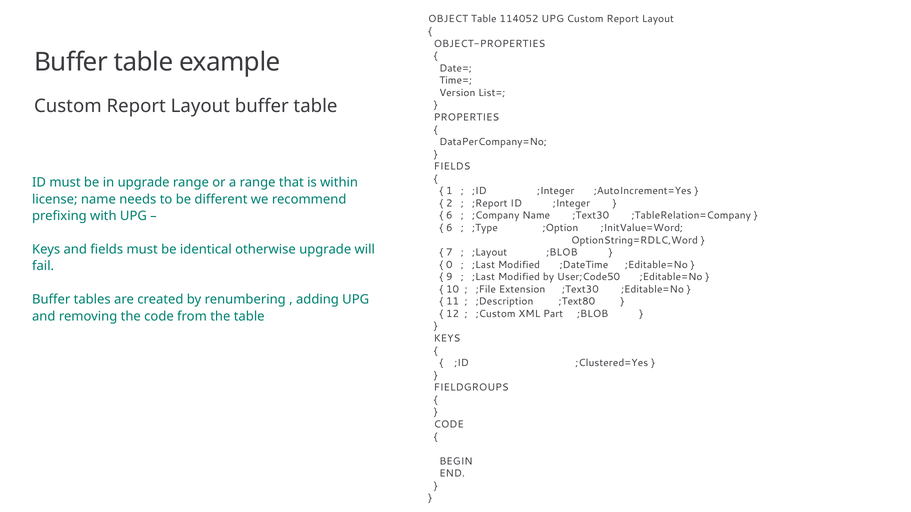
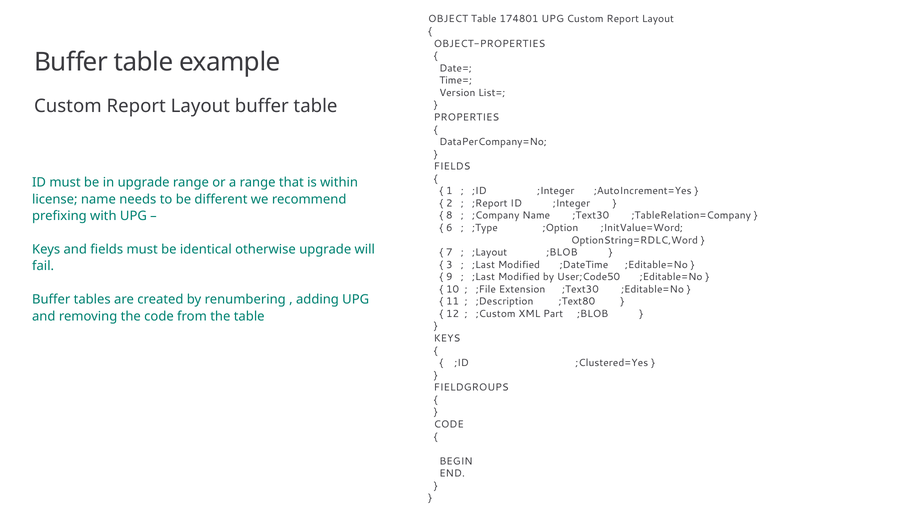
114052: 114052 -> 174801 (519, 19)
6: 6 -> 8 (449, 216)
0: 0 -> 3 (449, 265)
